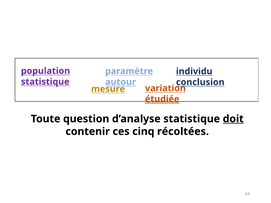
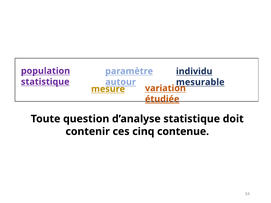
conclusion: conclusion -> mesurable (200, 82)
doit underline: present -> none (233, 119)
récoltées: récoltées -> contenue (183, 132)
